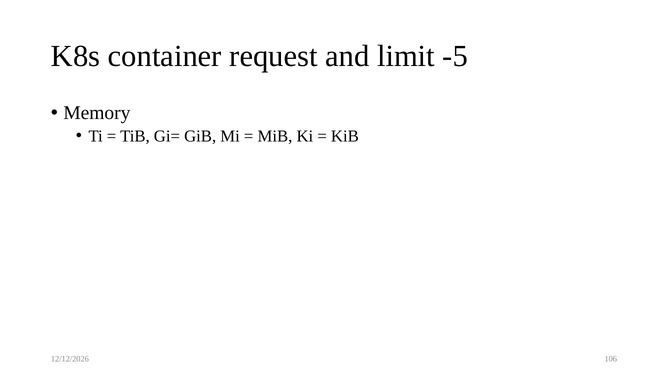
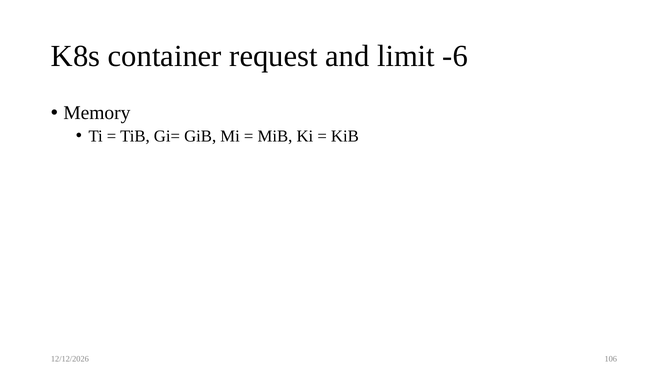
-5: -5 -> -6 (455, 56)
